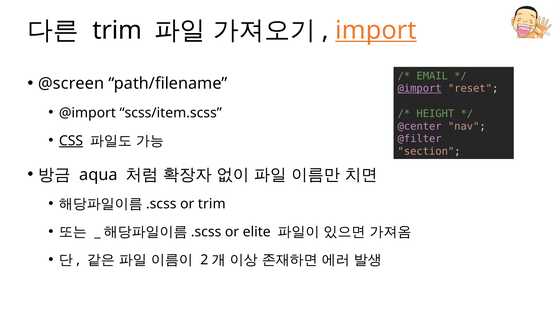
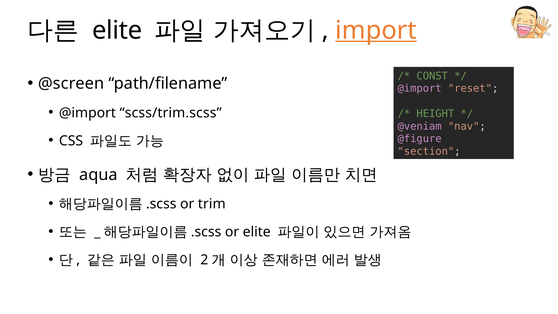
trim: trim -> elite (117, 30)
EMAIL: EMAIL -> CONST (432, 76)
@import underline: present -> none (420, 89)
scss/item.scss: scss/item.scss -> scss/trim.scss (171, 113)
@center: @center -> @veniam (420, 126)
CSS underline: present -> none (71, 141)
@filter: @filter -> @figure (420, 139)
